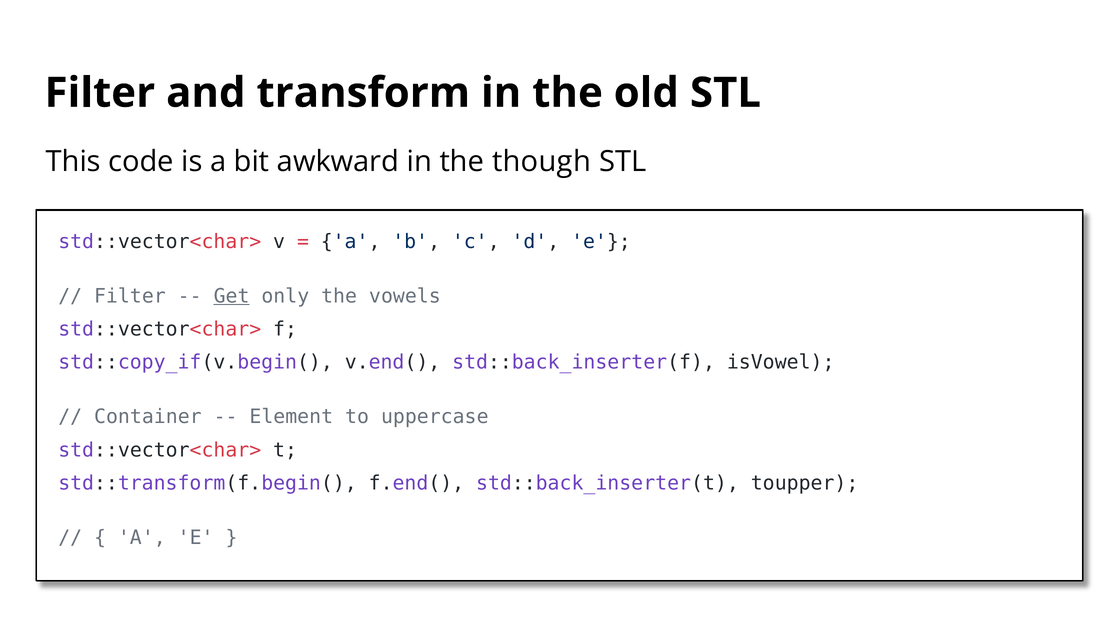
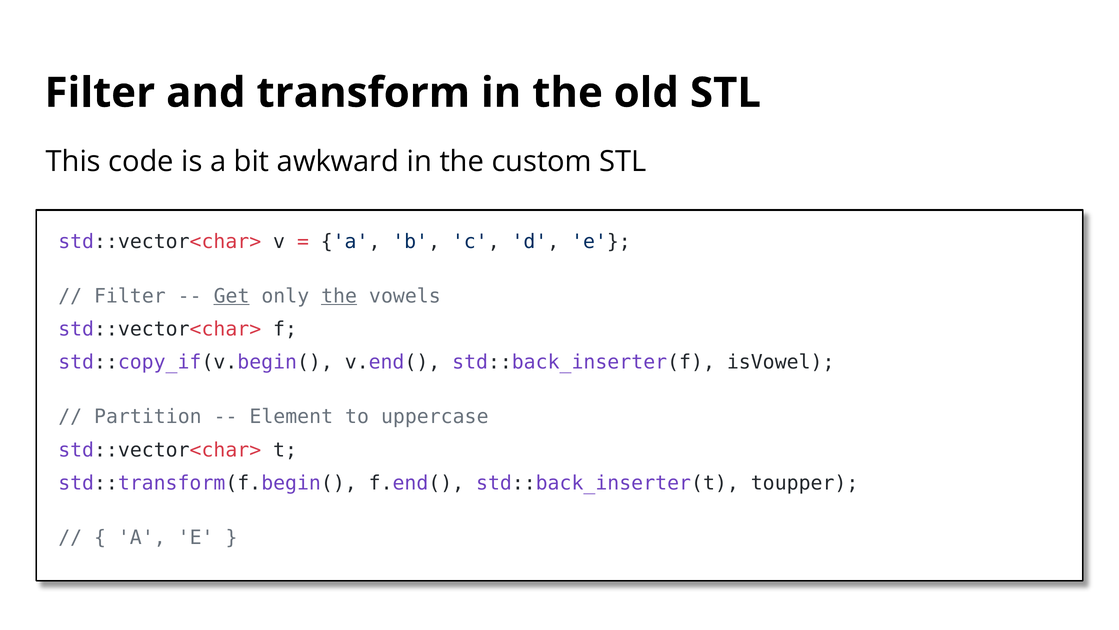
though: though -> custom (542, 161)
the underline: none -> present (339, 296)
Container: Container -> Partition (148, 416)
